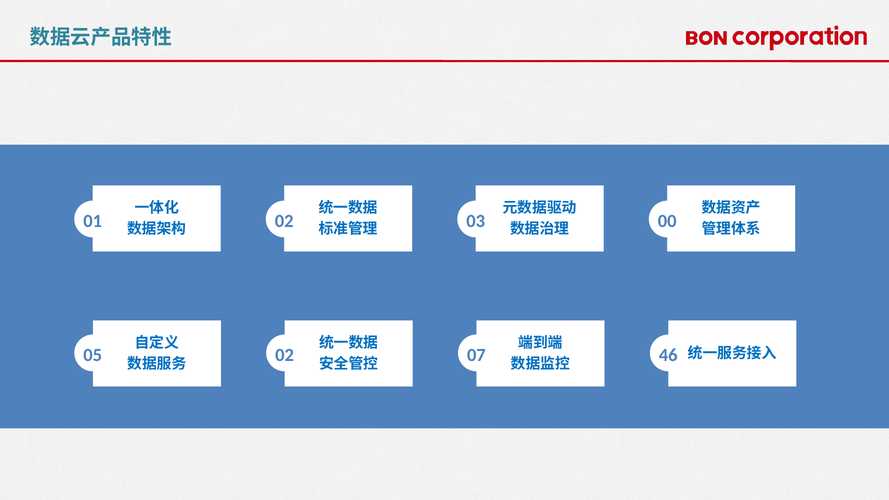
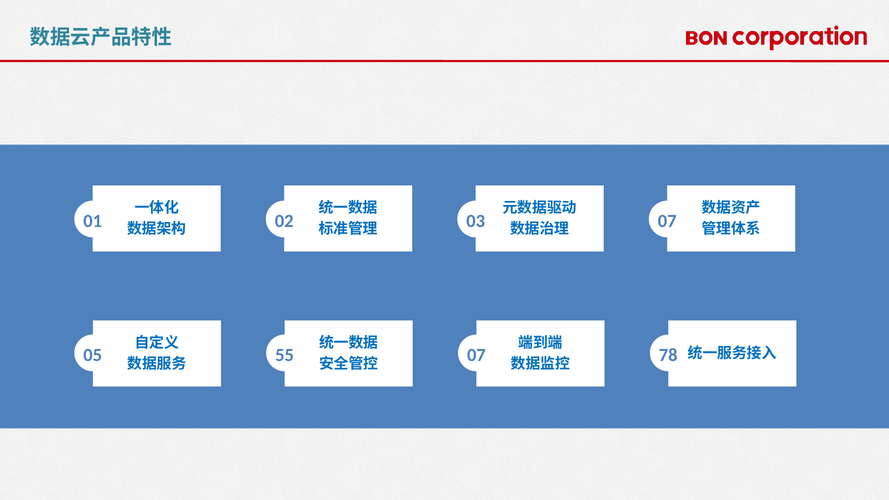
02 00: 00 -> 07 (667, 221)
05 02: 02 -> 55 (285, 355)
46: 46 -> 78 (668, 355)
